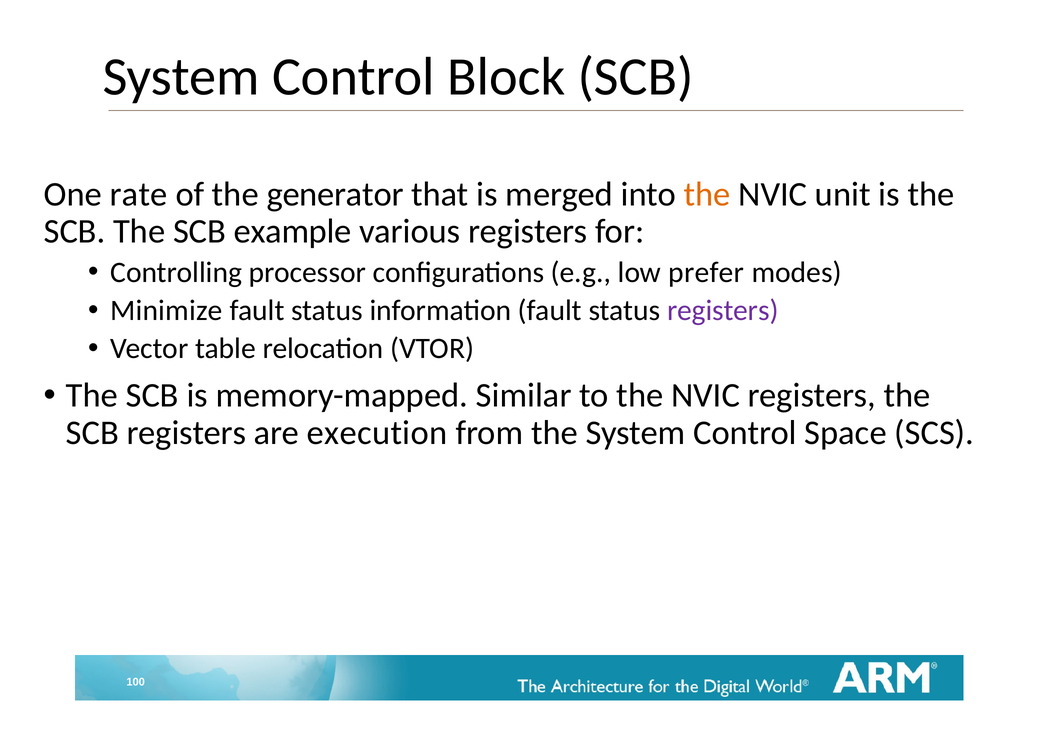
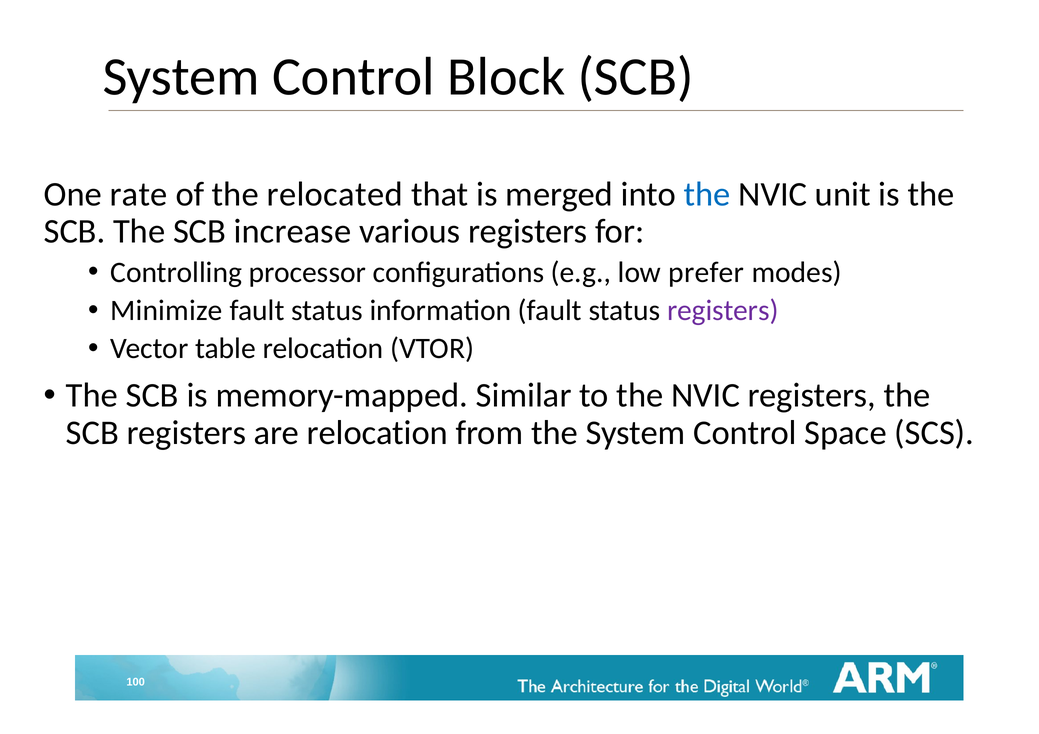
generator: generator -> relocated (335, 194)
the colour: orange -> blue (707, 194)
example: example -> increase (292, 232)
are execution: execution -> relocation (377, 433)
